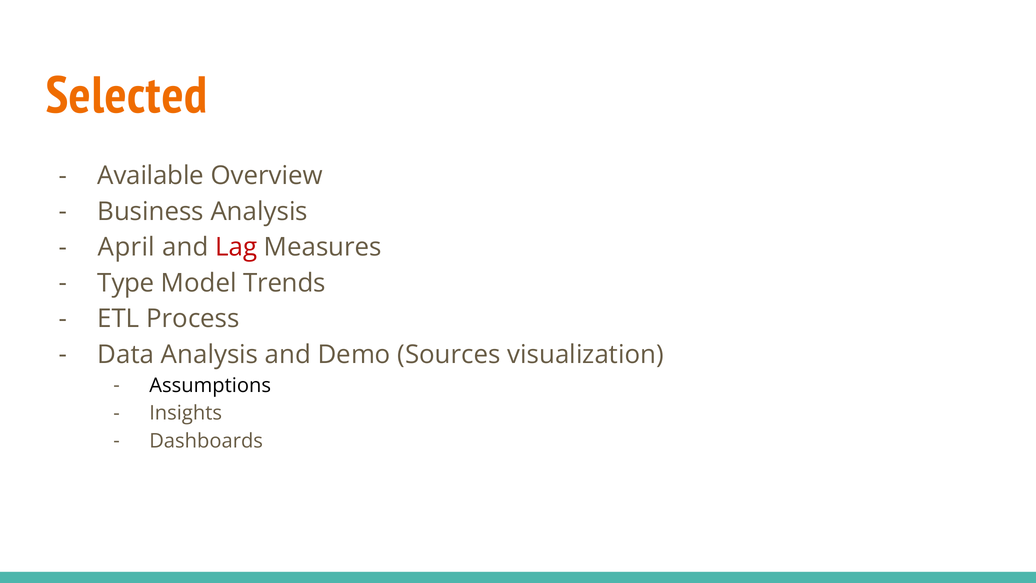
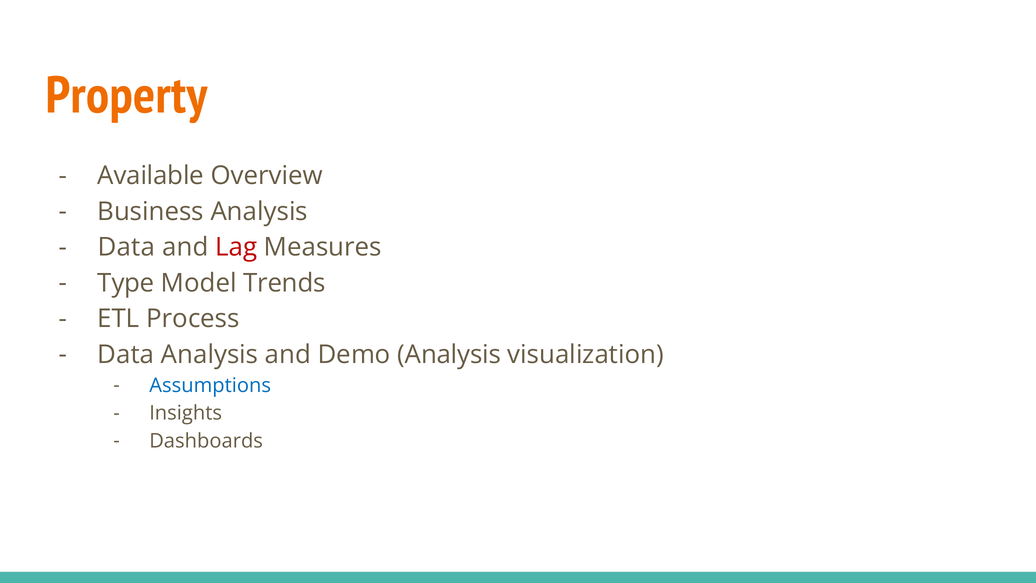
Selected: Selected -> Property (127, 95)
April: April -> Data (126, 247)
Demo Sources: Sources -> Analysis (449, 355)
Assumptions colour: black -> blue (210, 385)
